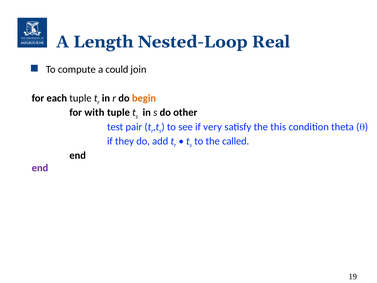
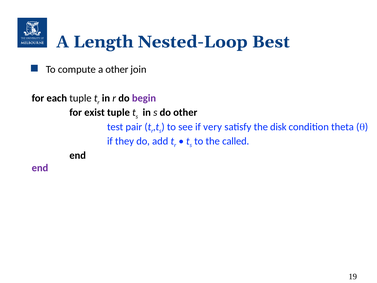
Real: Real -> Best (271, 42)
a could: could -> other (117, 69)
begin colour: orange -> purple (144, 98)
with: with -> exist (94, 112)
this: this -> disk (278, 127)
